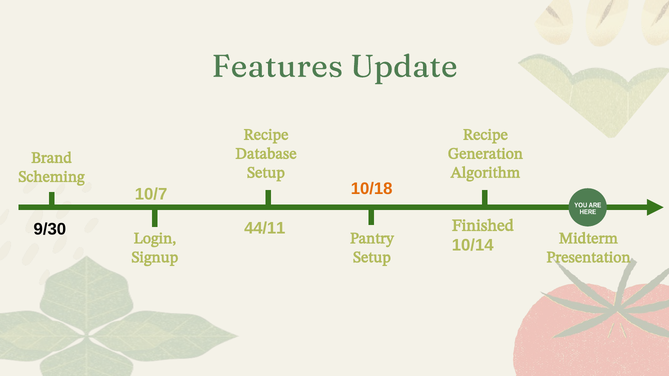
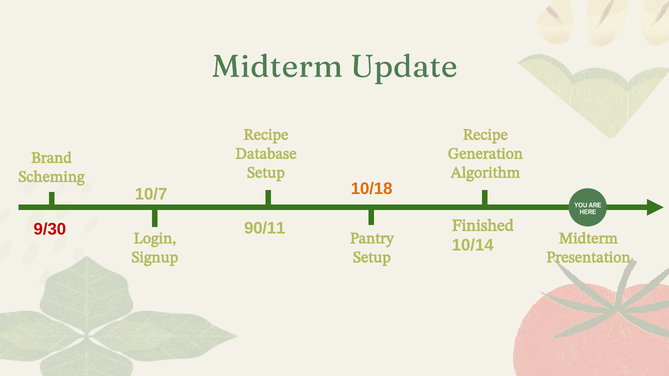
Features: Features -> Midterm (277, 67)
44/11: 44/11 -> 90/11 (265, 228)
9/30 colour: black -> red (50, 229)
